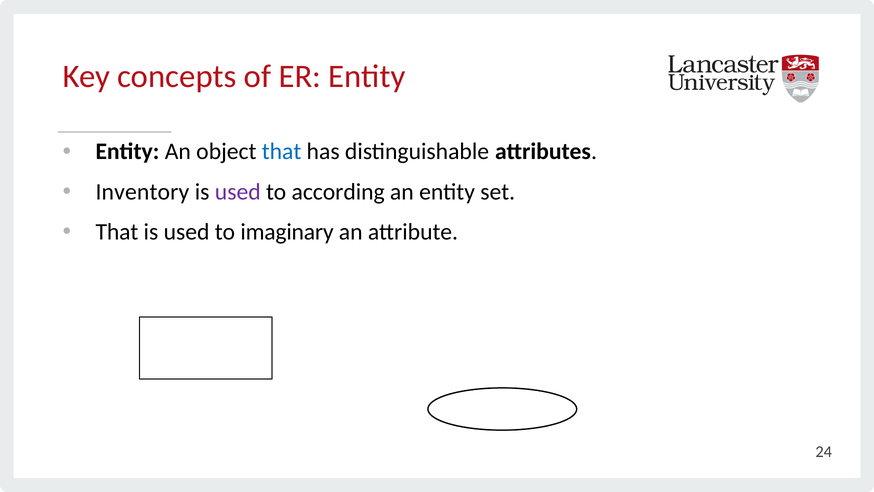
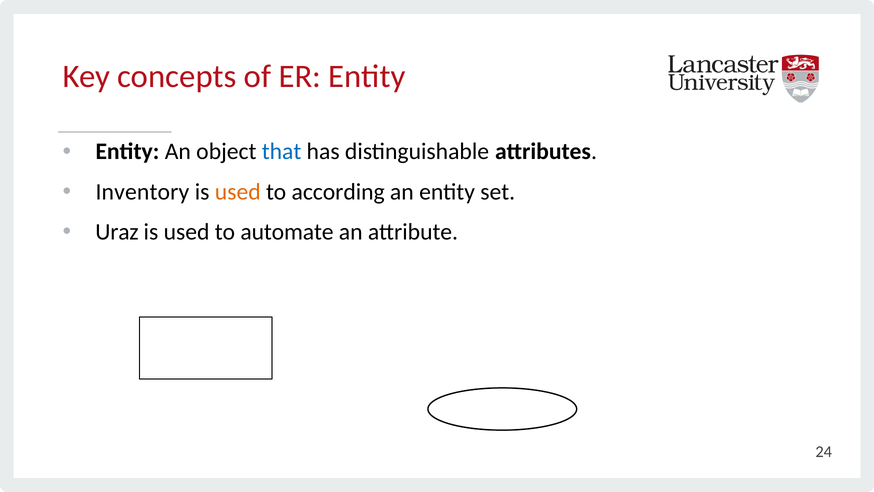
used colour: purple -> orange (238, 192)
That: That -> Uraz (117, 232)
imaginary: imaginary -> automate (287, 232)
